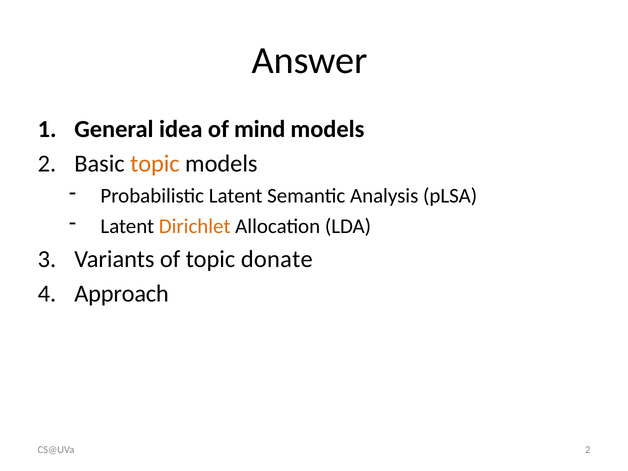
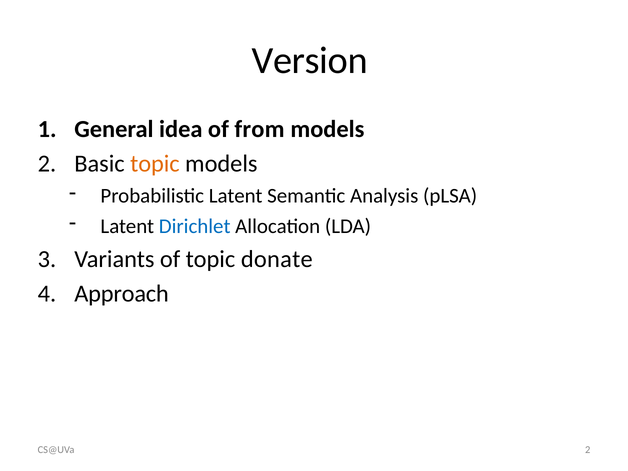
Answer: Answer -> Version (310, 61)
mind: mind -> from (260, 129)
Dirichlet colour: orange -> blue (195, 226)
